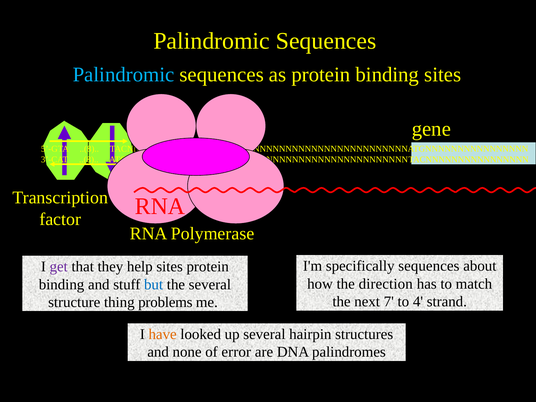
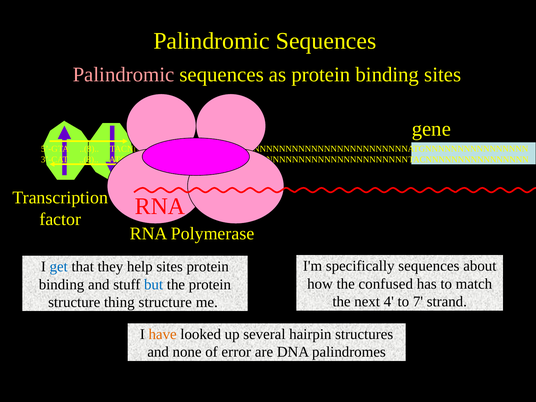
Palindromic colour: light blue -> pink (124, 75)
get colour: purple -> blue (59, 267)
direction: direction -> confused (386, 284)
the several: several -> protein (210, 284)
7: 7 -> 4 (389, 302)
4: 4 -> 7 (418, 302)
thing problems: problems -> structure (165, 302)
